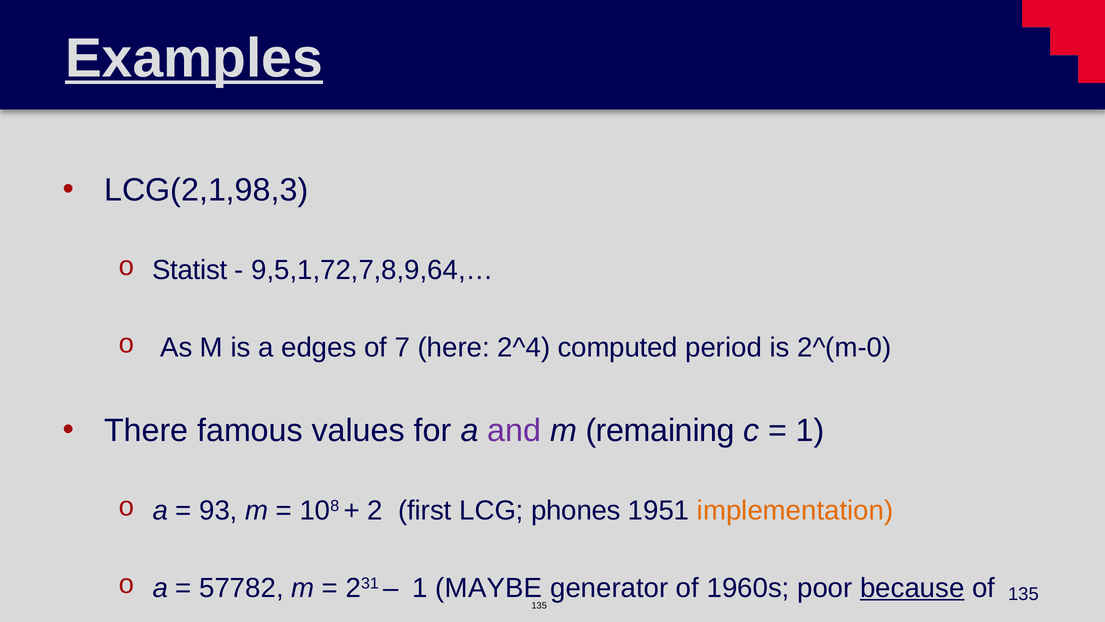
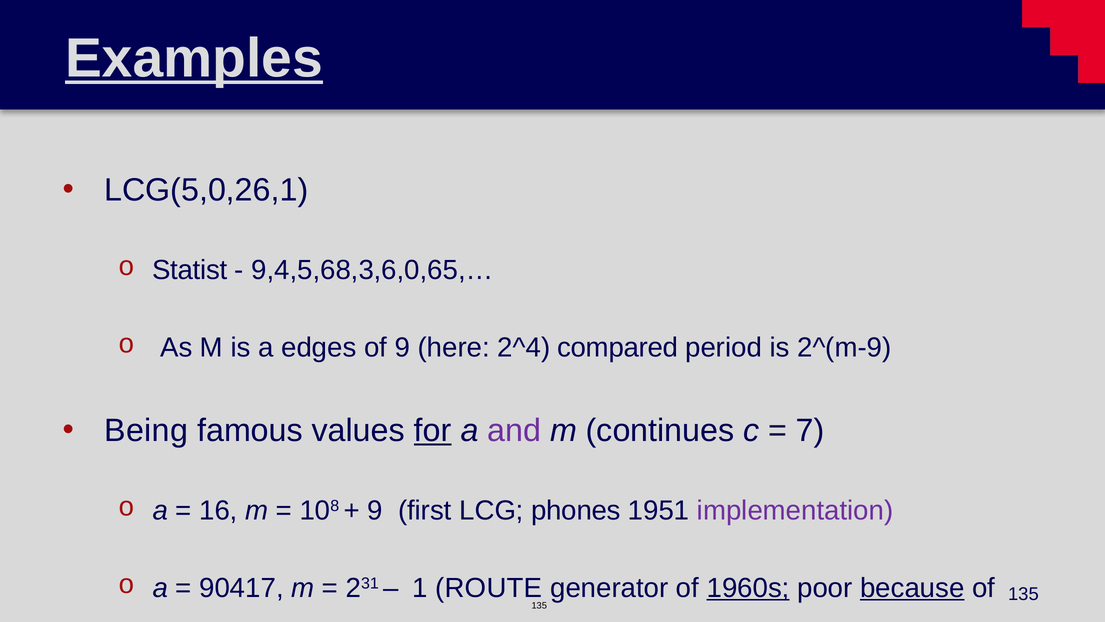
LCG(2,1,98,3: LCG(2,1,98,3 -> LCG(5,0,26,1 (206, 190)
9,5,1,72,7,8,9,64,…: 9,5,1,72,7,8,9,64,… -> 9,4,5,68,3,6,0,65,… (372, 270)
of 7: 7 -> 9 (402, 347)
computed: computed -> compared (618, 347)
2^(m-0: 2^(m-0 -> 2^(m-9 (844, 347)
There: There -> Being (146, 430)
for underline: none -> present (433, 430)
remaining: remaining -> continues (660, 430)
1: 1 -> 7 (810, 430)
93: 93 -> 16 (218, 510)
2: 2 -> 9 (375, 510)
implementation colour: orange -> purple (795, 510)
57782: 57782 -> 90417 (241, 588)
MAYBE: MAYBE -> ROUTE (489, 588)
1960s underline: none -> present (748, 588)
